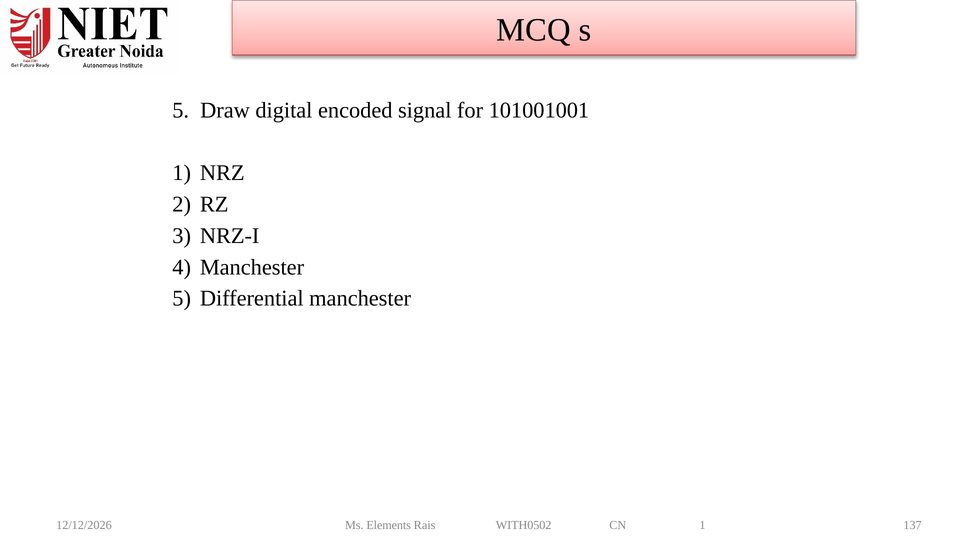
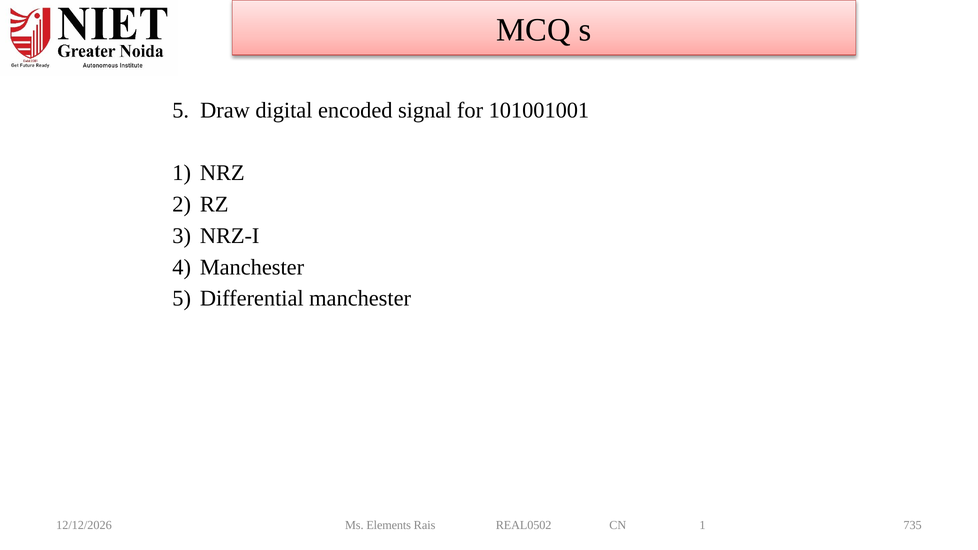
WITH0502: WITH0502 -> REAL0502 (524, 525)
137: 137 -> 735 (913, 525)
